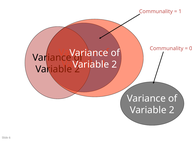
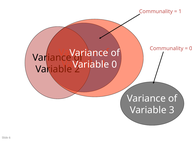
2: 2 -> 0 (114, 64)
2: 2 -> 3 (172, 110)
